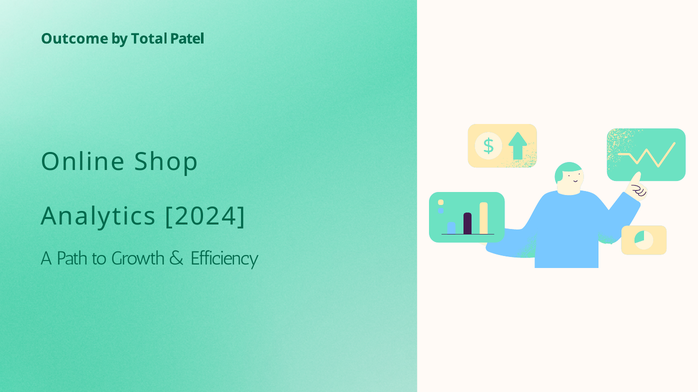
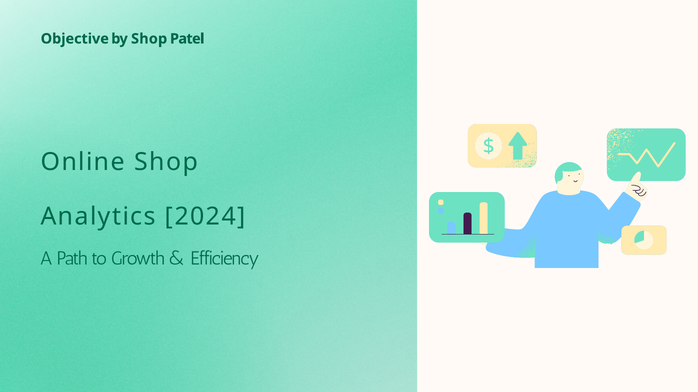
Outcome: Outcome -> Objective (75, 39)
by Total: Total -> Shop (149, 39)
